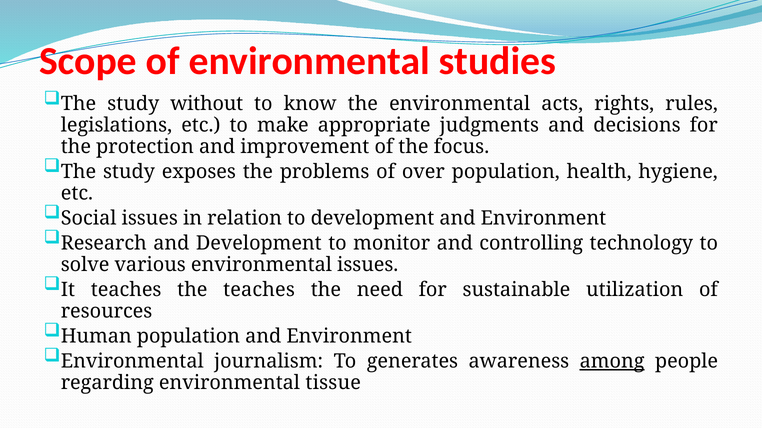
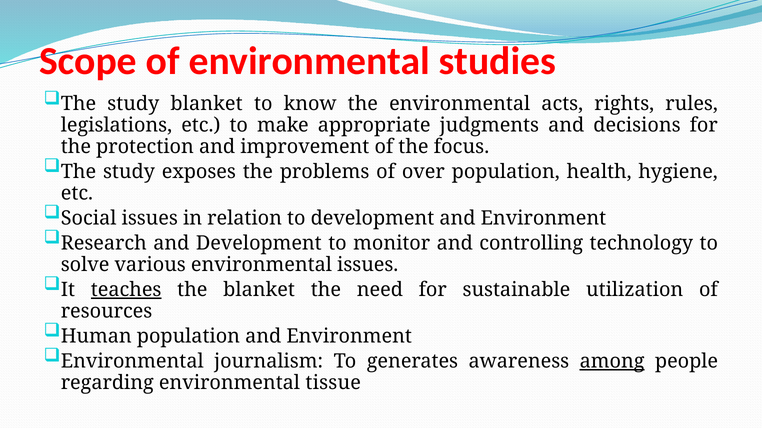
study without: without -> blanket (207, 104)
teaches underline: none -> present (126, 290)
the teaches: teaches -> blanket (259, 290)
